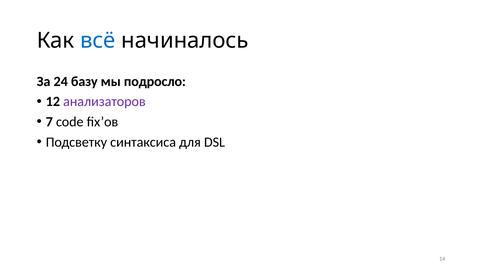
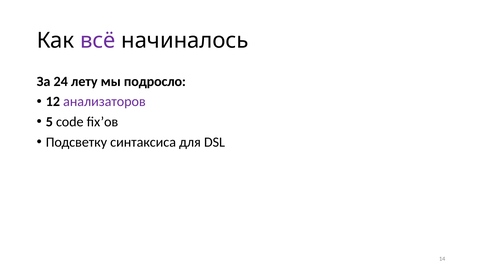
всё colour: blue -> purple (98, 40)
базу: базу -> лету (84, 81)
7: 7 -> 5 (49, 122)
